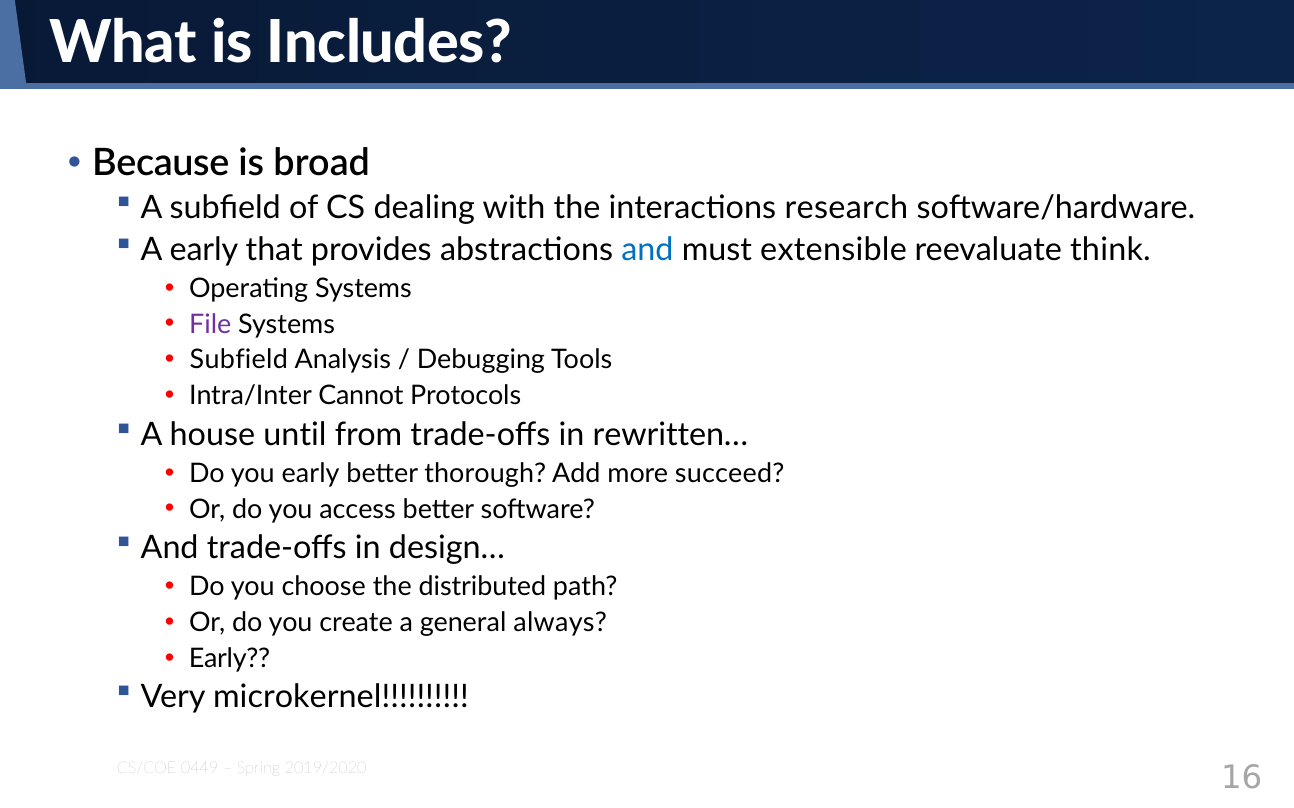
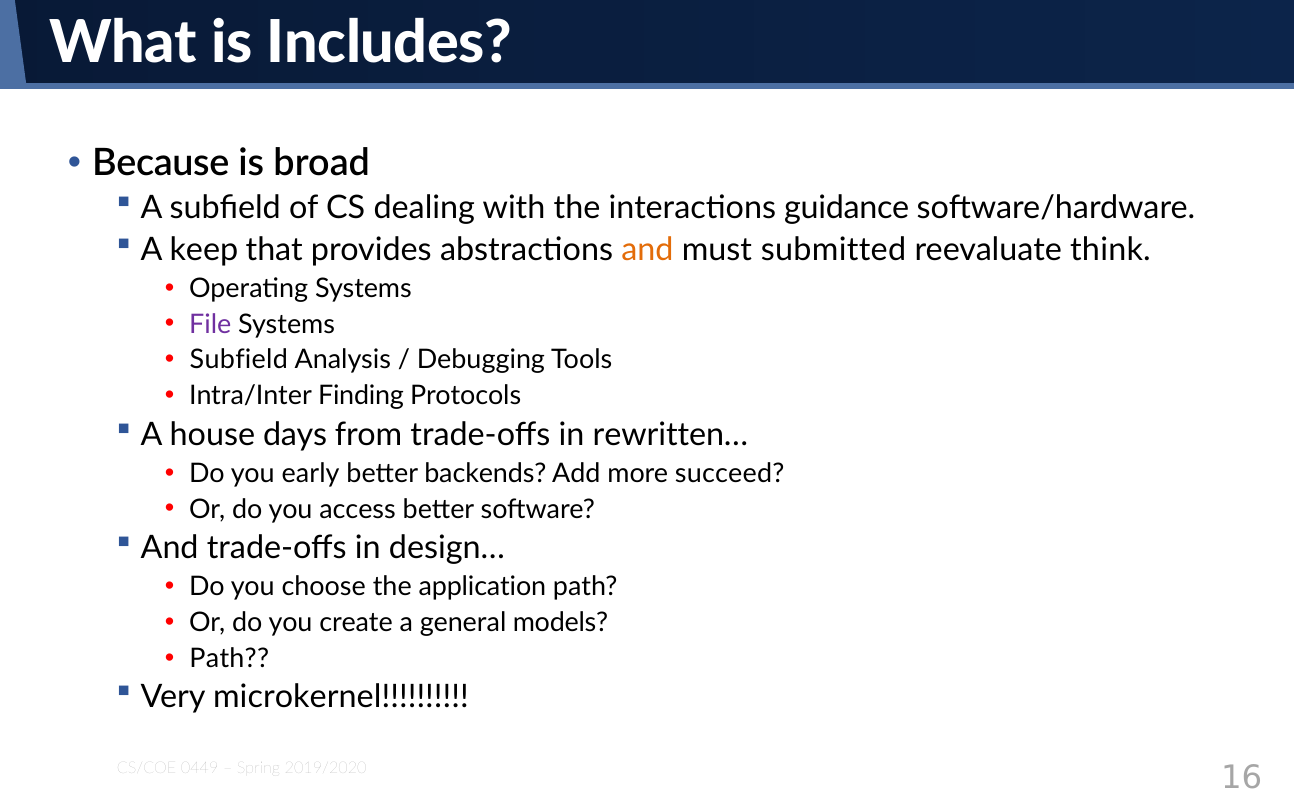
research: research -> guidance (847, 208)
A early: early -> keep (204, 250)
and colour: blue -> orange (647, 250)
extensible: extensible -> submitted (834, 250)
Cannot: Cannot -> Finding (361, 396)
until: until -> days (295, 435)
thorough: thorough -> backends (485, 474)
distributed: distributed -> application (482, 587)
always: always -> models (560, 623)
Early: Early -> Path (229, 659)
